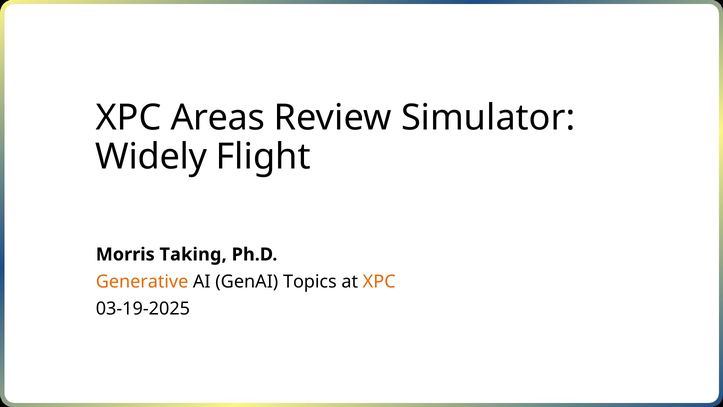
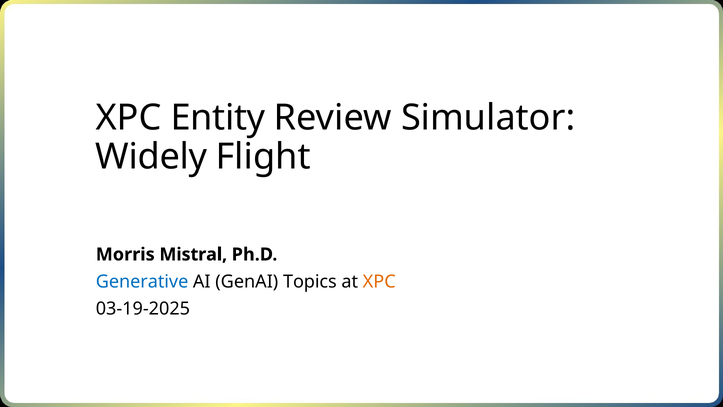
Areas: Areas -> Entity (218, 118)
Taking: Taking -> Mistral (193, 254)
Generative colour: orange -> blue (142, 281)
